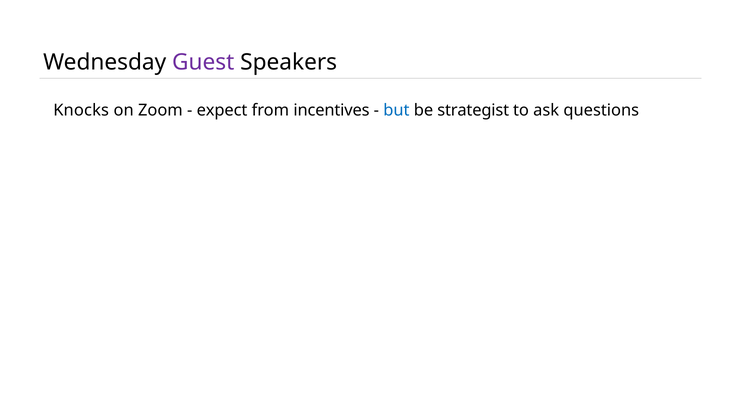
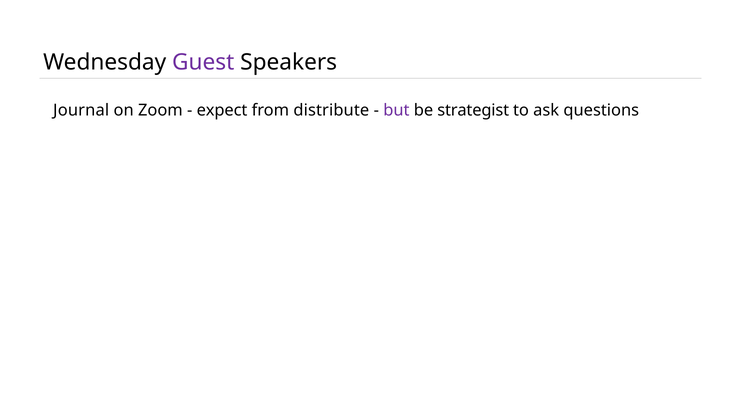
Knocks: Knocks -> Journal (81, 110)
incentives: incentives -> distribute (331, 110)
but colour: blue -> purple (396, 110)
